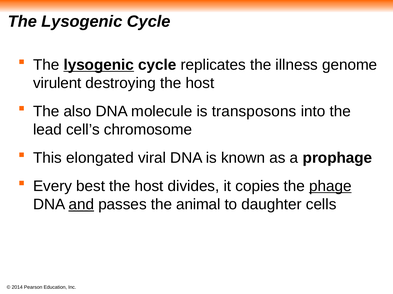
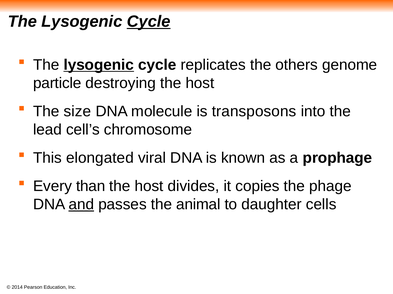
Cycle underline: none -> present (149, 22)
illness: illness -> others (297, 65)
virulent: virulent -> particle (57, 83)
also: also -> size (77, 112)
best: best -> than (91, 187)
phage underline: present -> none (330, 187)
